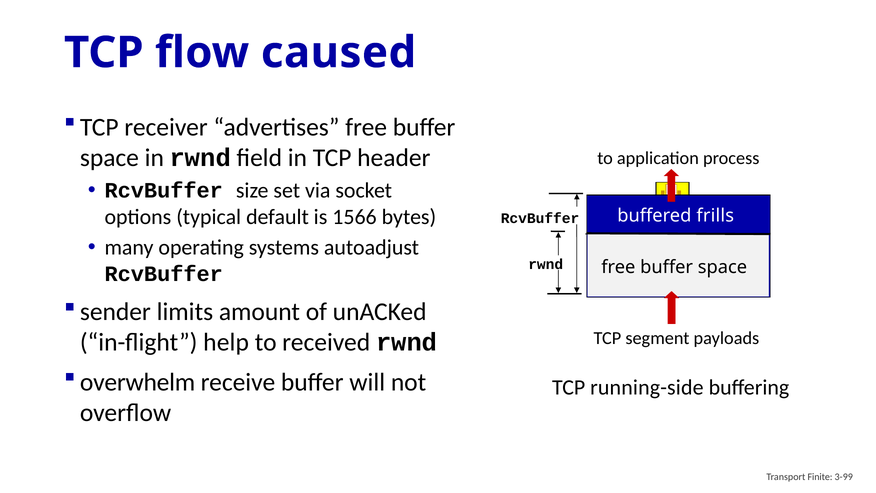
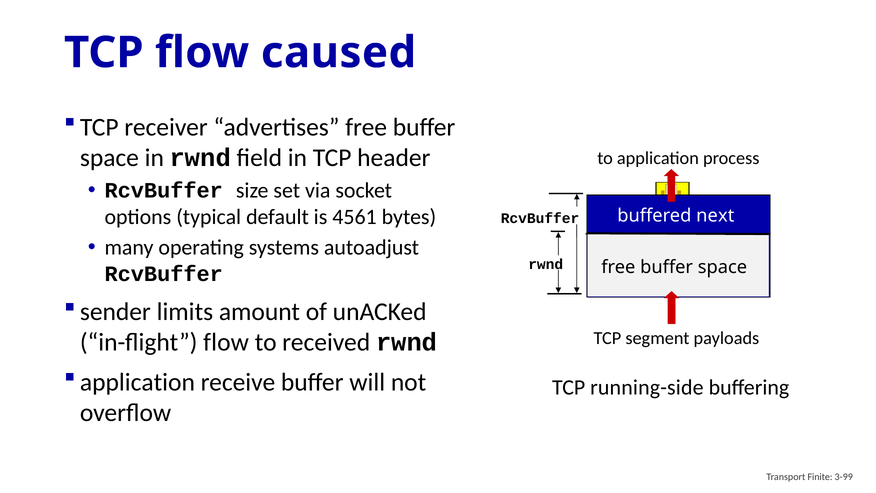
1566: 1566 -> 4561 (355, 217)
frills: frills -> next (715, 216)
in-flight help: help -> flow (226, 342)
overwhelm: overwhelm -> application (137, 382)
